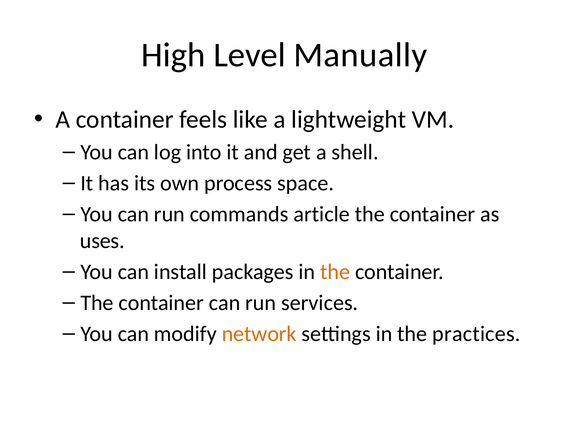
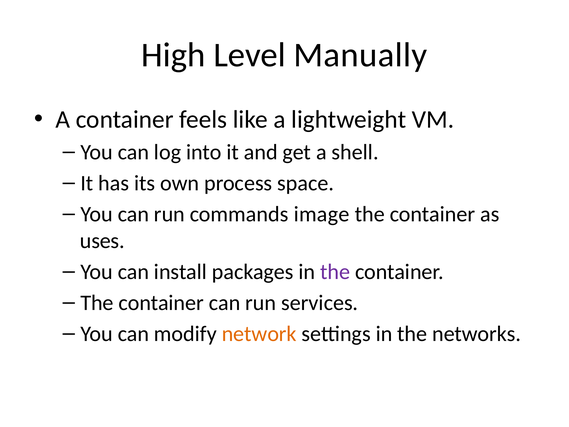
article: article -> image (322, 214)
the colour: orange -> purple (335, 272)
practices: practices -> networks (477, 334)
